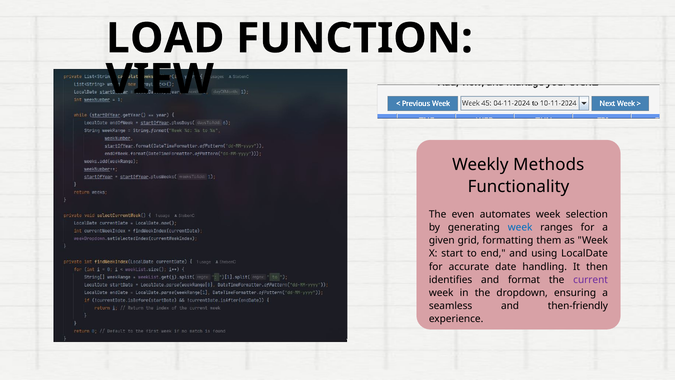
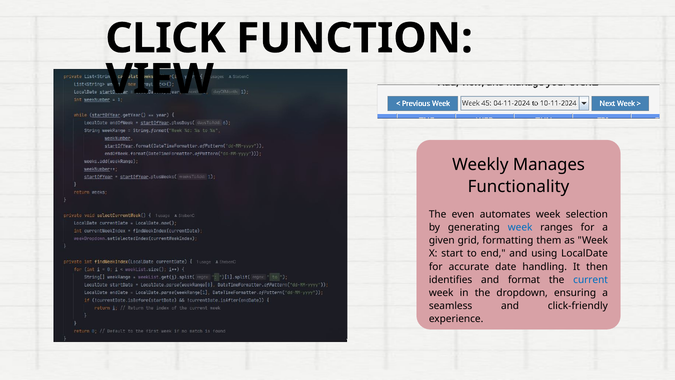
LOAD: LOAD -> CLICK (166, 38)
Methods: Methods -> Manages (549, 165)
current colour: purple -> blue (591, 280)
then-friendly: then-friendly -> click-friendly (578, 306)
